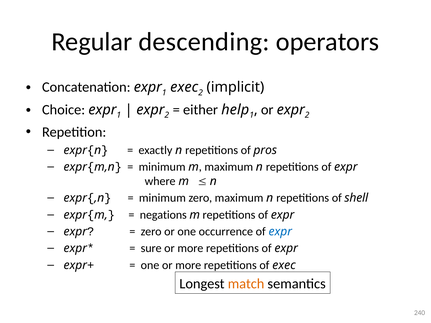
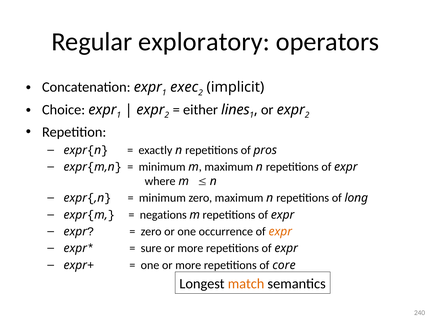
descending: descending -> exploratory (204, 42)
help: help -> lines (235, 110)
shell: shell -> long (356, 198)
expr colour: blue -> orange (280, 232)
of exec: exec -> core (284, 265)
